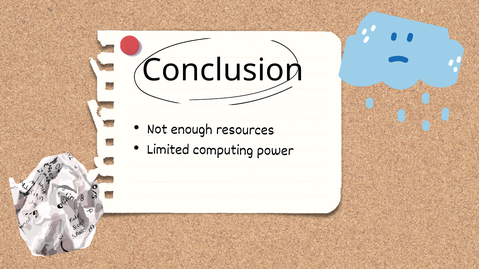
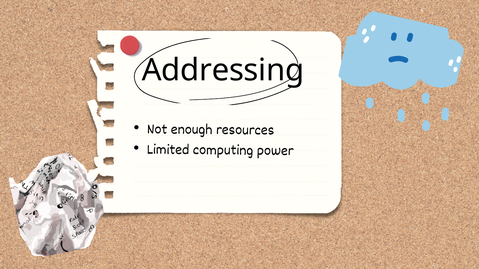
Conclusion: Conclusion -> Addressing (223, 70)
